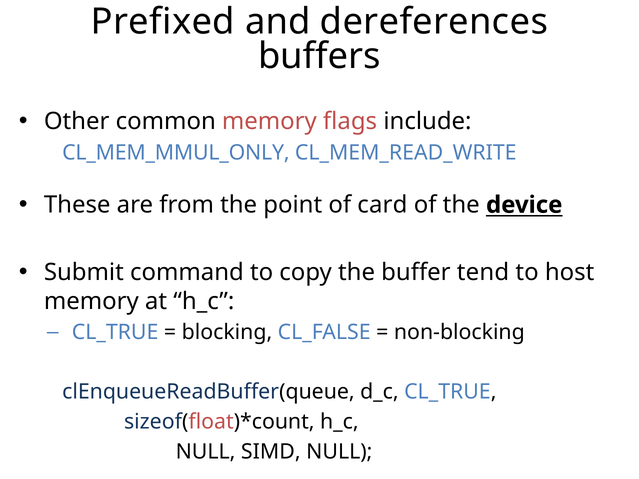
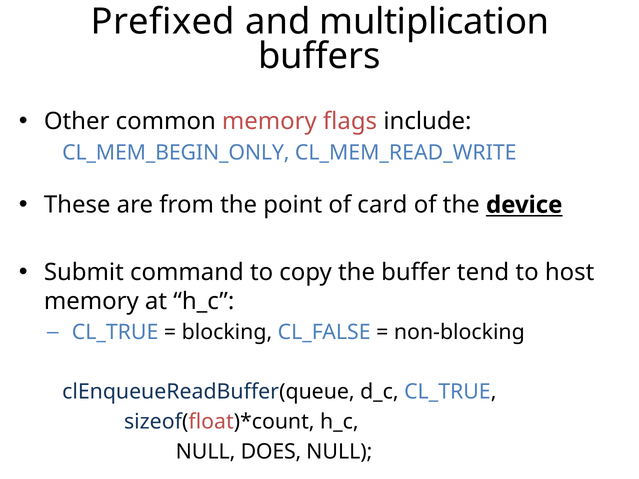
dereferences: dereferences -> multiplication (434, 22)
CL_MEM_MMUL_ONLY: CL_MEM_MMUL_ONLY -> CL_MEM_BEGIN_ONLY (176, 153)
SIMD: SIMD -> DOES (271, 452)
